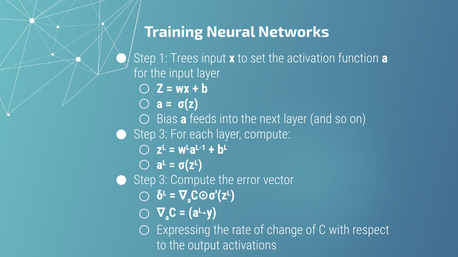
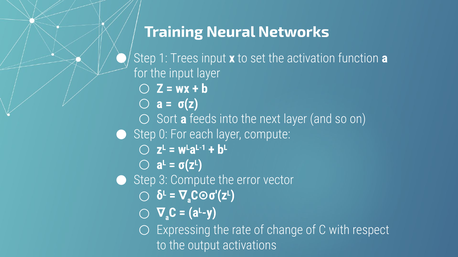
Bias: Bias -> Sort (167, 119)
3: 3 -> 0 (163, 135)
